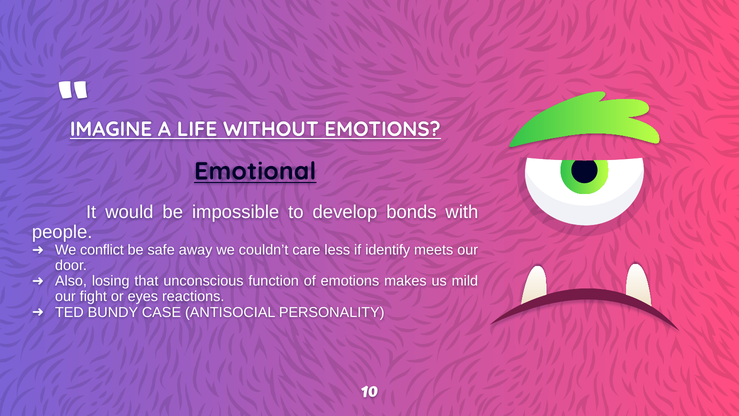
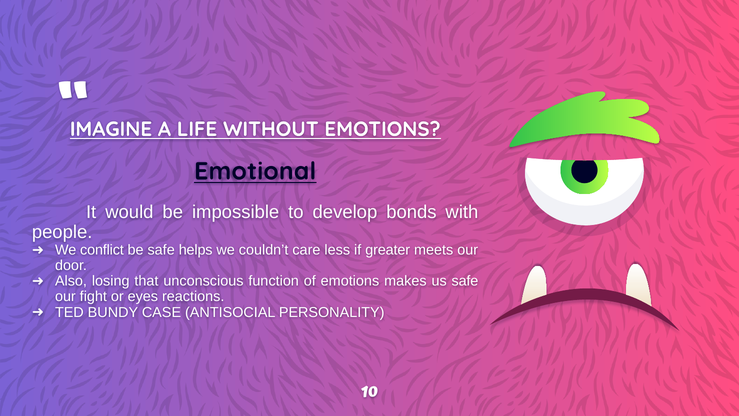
away: away -> helps (196, 250)
identify: identify -> greater (388, 250)
us mild: mild -> safe (465, 281)
